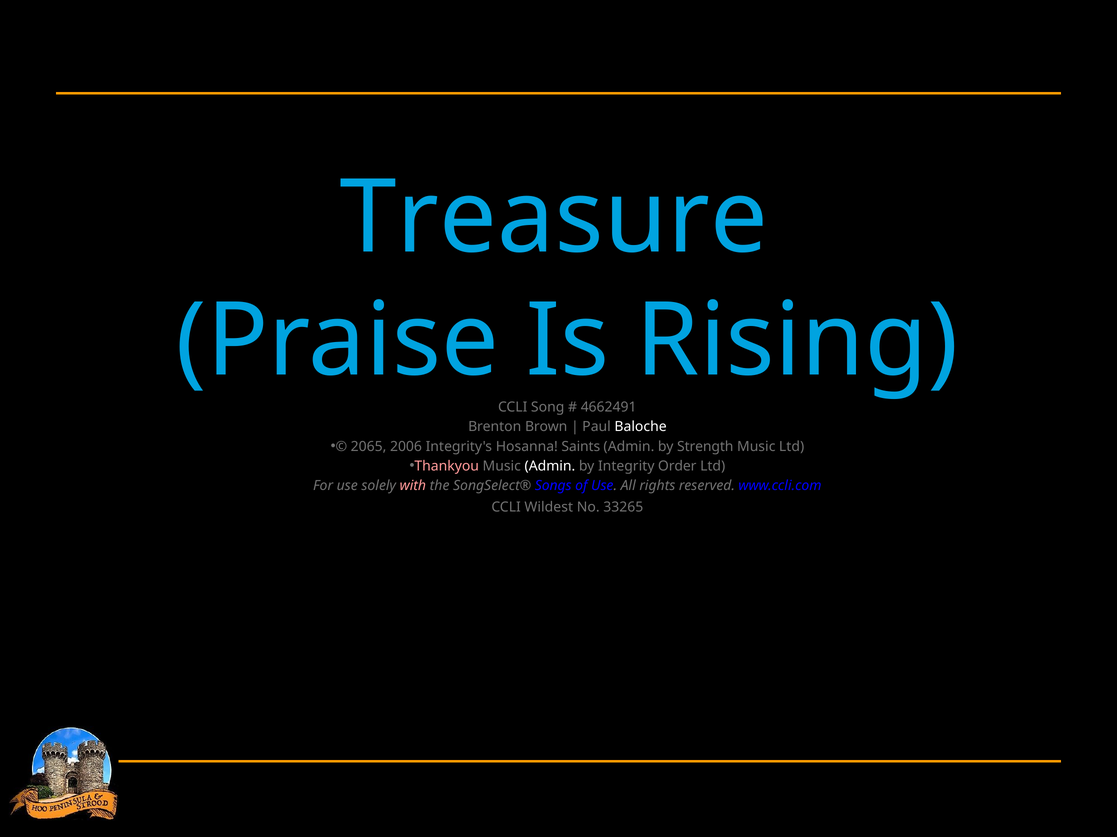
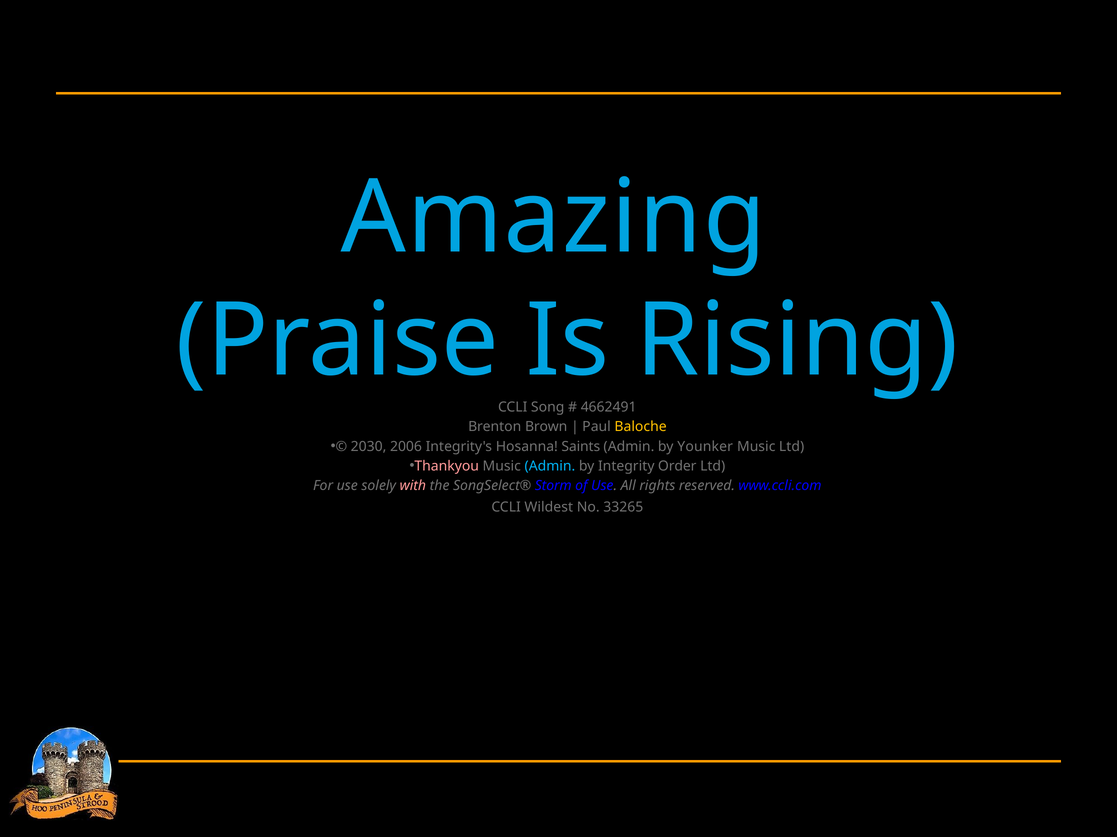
Treasure: Treasure -> Amazing (553, 218)
Baloche colour: white -> yellow (641, 427)
2065: 2065 -> 2030 (369, 447)
Strength: Strength -> Younker (705, 447)
Admin colour: white -> light blue (550, 466)
Songs: Songs -> Storm (553, 486)
